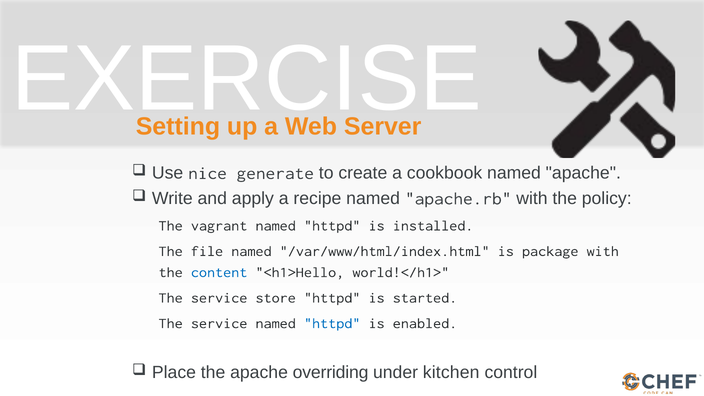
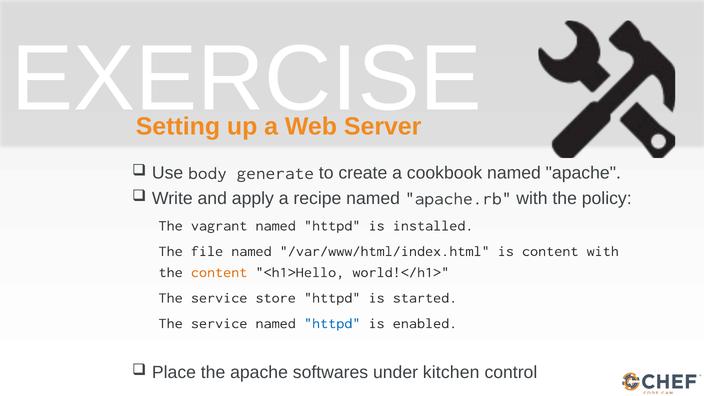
nice: nice -> body (208, 173)
is package: package -> content (550, 251)
content colour: blue -> orange (219, 272)
overriding: overriding -> softwares (330, 373)
